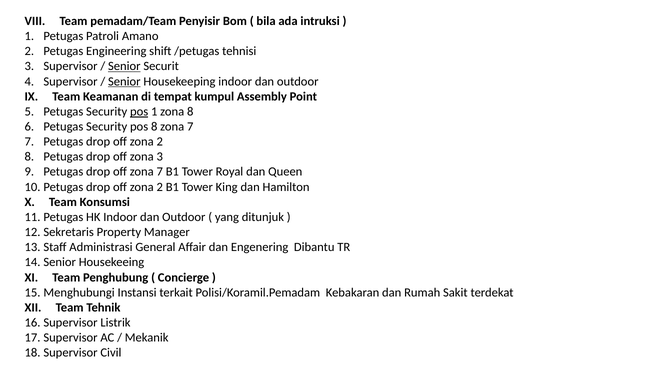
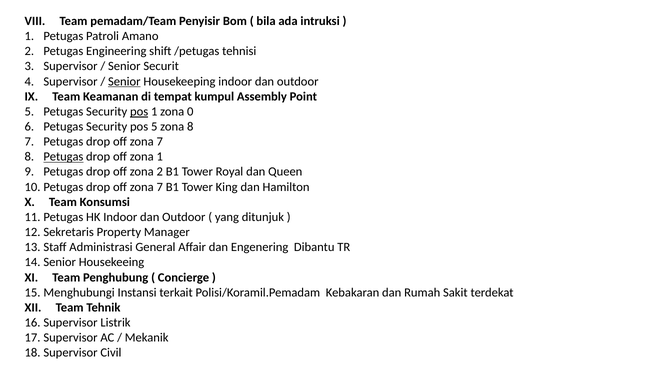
Senior underline: present -> none (124, 66)
zona 8: 8 -> 0 (190, 112)
pos 8: 8 -> 5 (154, 127)
7: 7 -> 8 (190, 127)
2: 2 -> 7 (160, 142)
Petugas underline: none -> present (63, 157)
zona 3: 3 -> 1 (160, 157)
off zona 7: 7 -> 2 (160, 172)
2: 2 -> 7 (160, 187)
